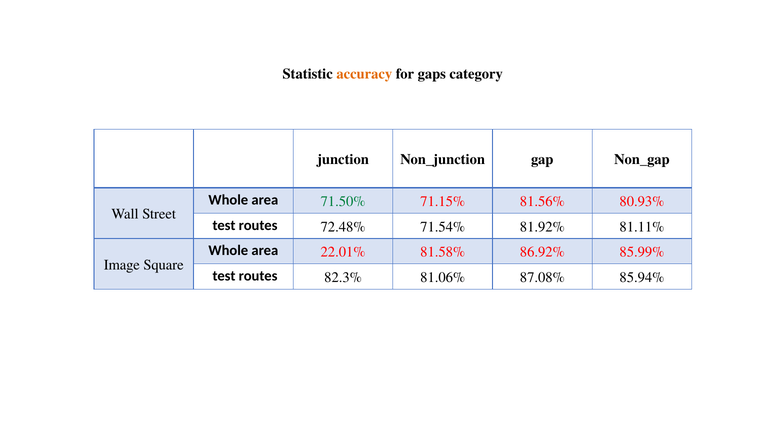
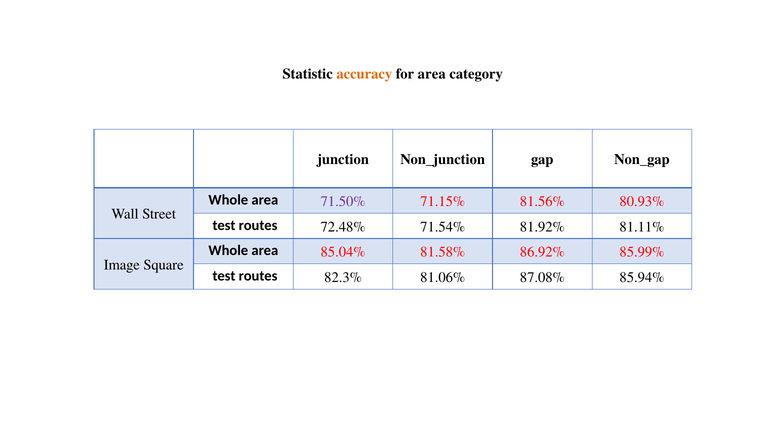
for gaps: gaps -> area (432, 74)
71.50% colour: green -> purple (343, 201)
22.01%: 22.01% -> 85.04% (343, 252)
